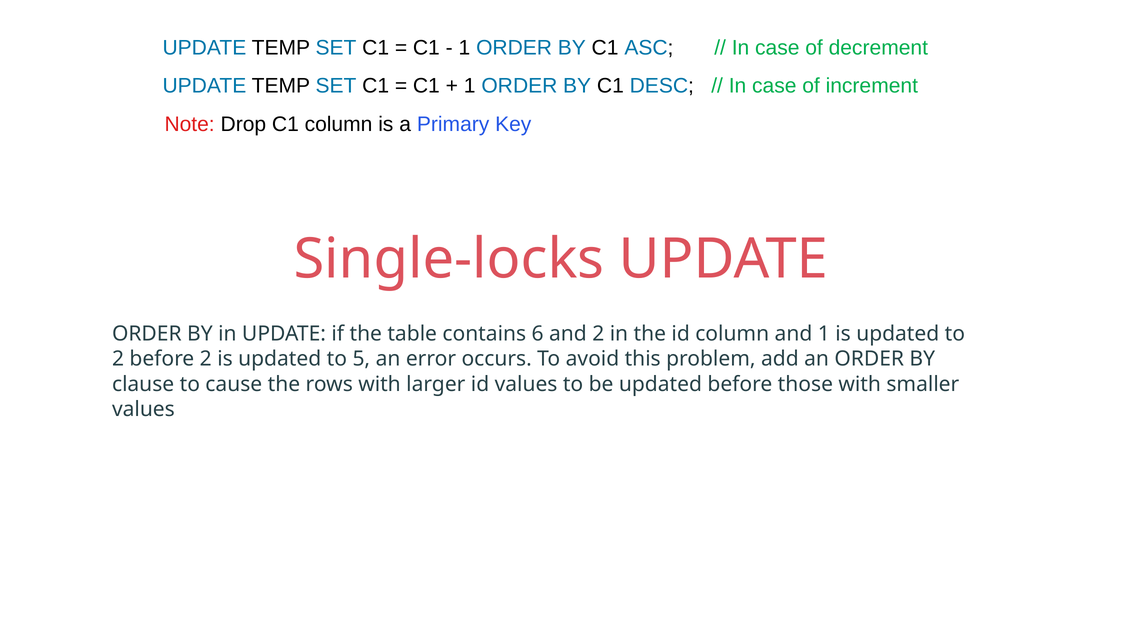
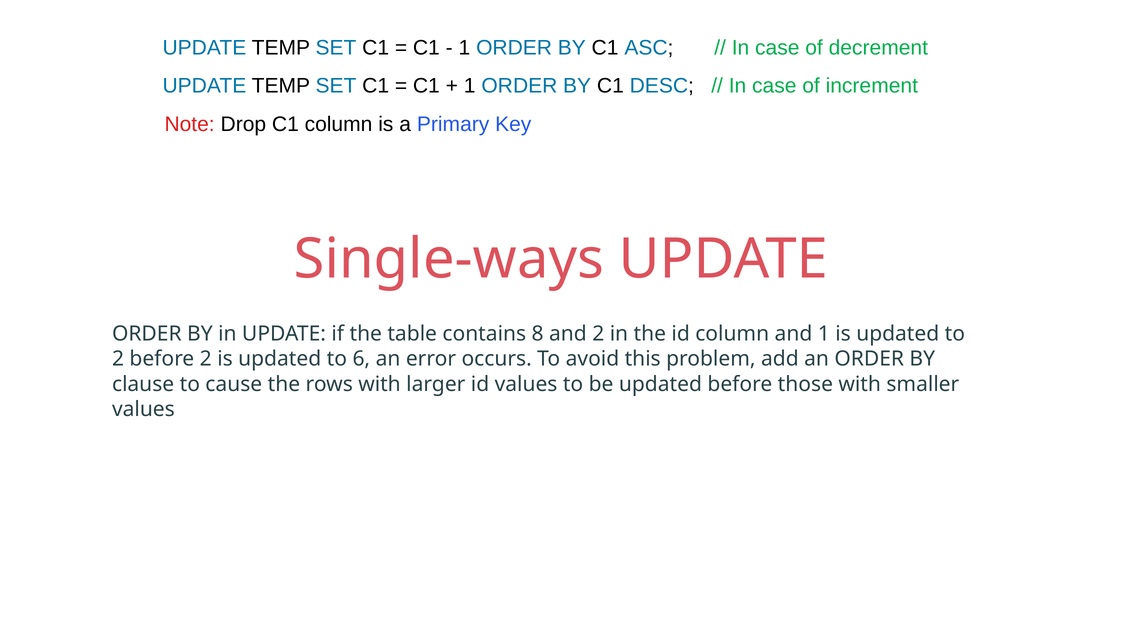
Single-locks: Single-locks -> Single-ways (449, 259)
6: 6 -> 8 (538, 334)
5: 5 -> 6 (361, 359)
